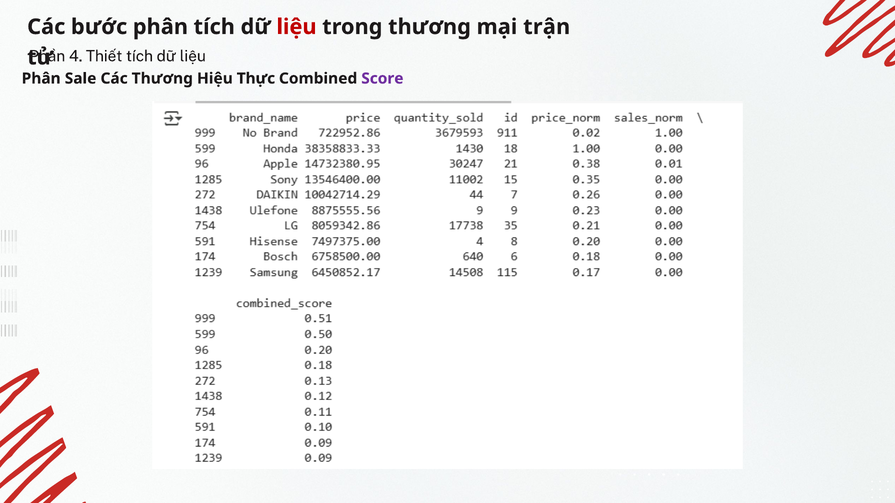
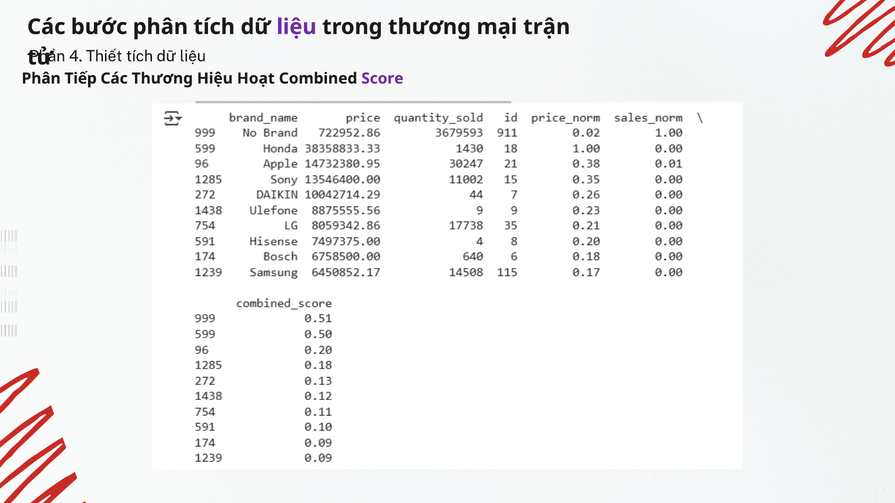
liệu colour: red -> purple (296, 27)
Sale: Sale -> Tiếp (81, 79)
Thực: Thực -> Hoạt (256, 79)
